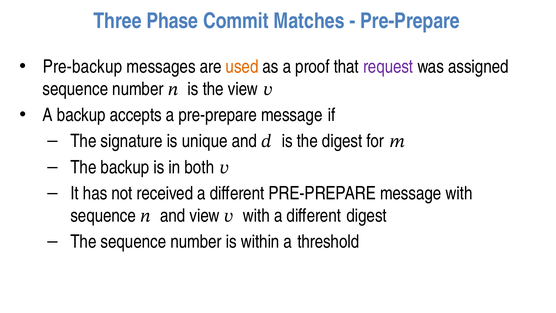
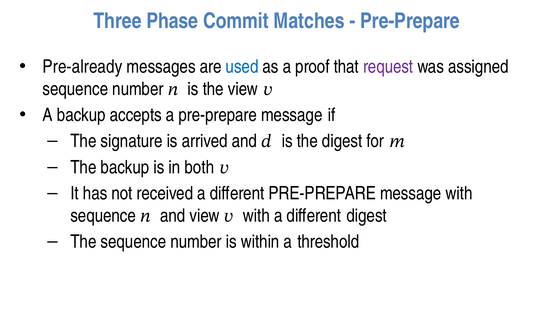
Pre-backup: Pre-backup -> Pre-already (82, 67)
used colour: orange -> blue (242, 67)
unique: unique -> arrived (205, 141)
